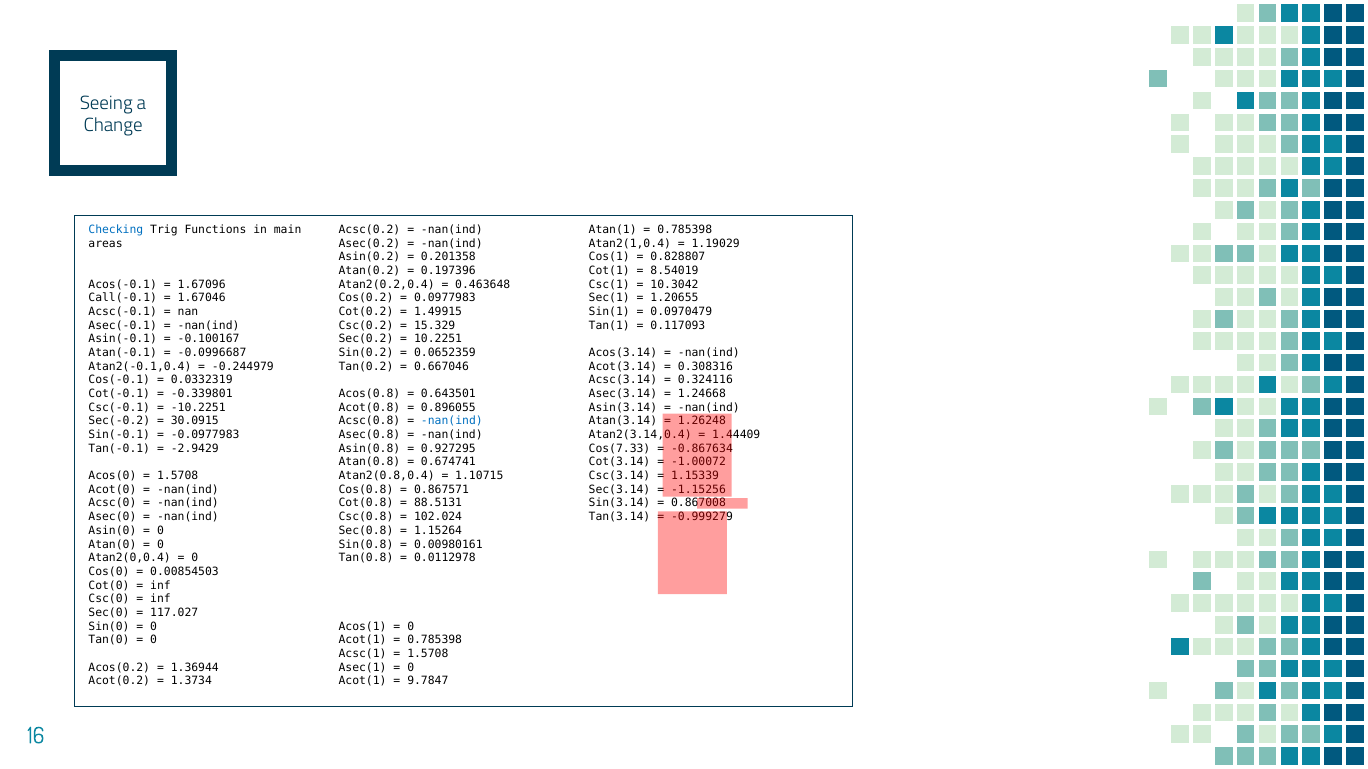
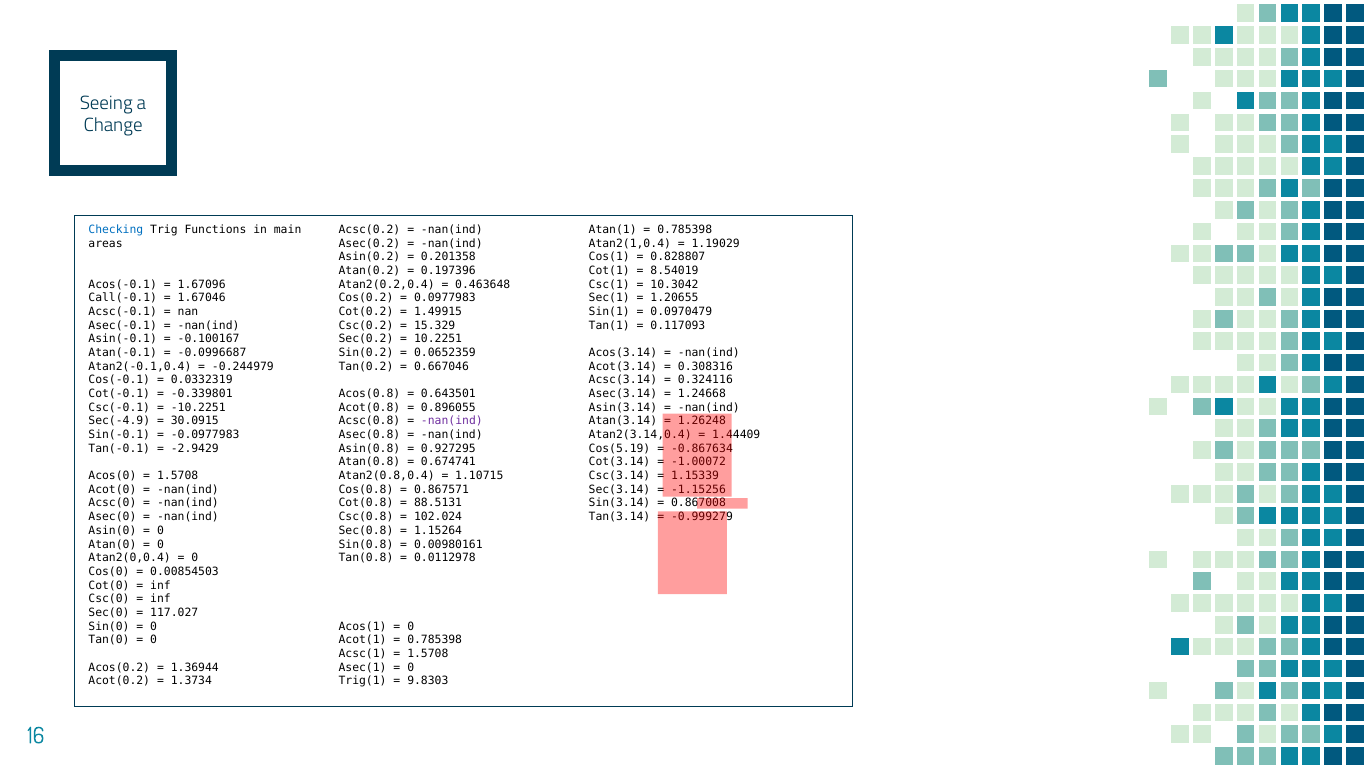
Sec(-0.2: Sec(-0.2 -> Sec(-4.9 (119, 421)
nan(ind colour: blue -> purple (452, 421)
Cos(7.33: Cos(7.33 -> Cos(5.19 (620, 449)
Acot(1: Acot(1 -> Trig(1 (363, 681)
9.7847: 9.7847 -> 9.8303 (428, 681)
